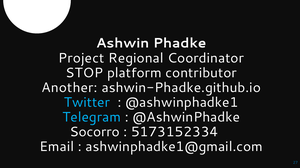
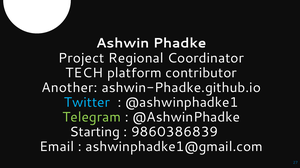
STOP: STOP -> TECH (84, 73)
Telegram colour: light blue -> light green (92, 118)
Socorro: Socorro -> Starting (95, 132)
5173152334: 5173152334 -> 9860386839 (175, 132)
